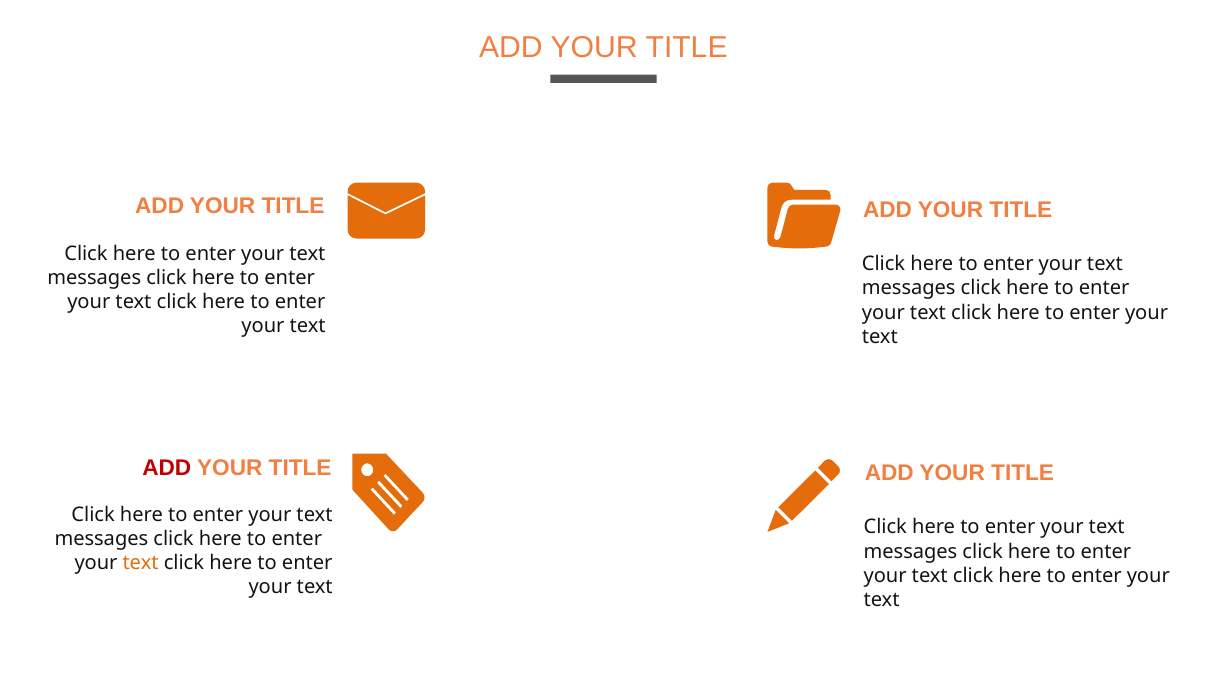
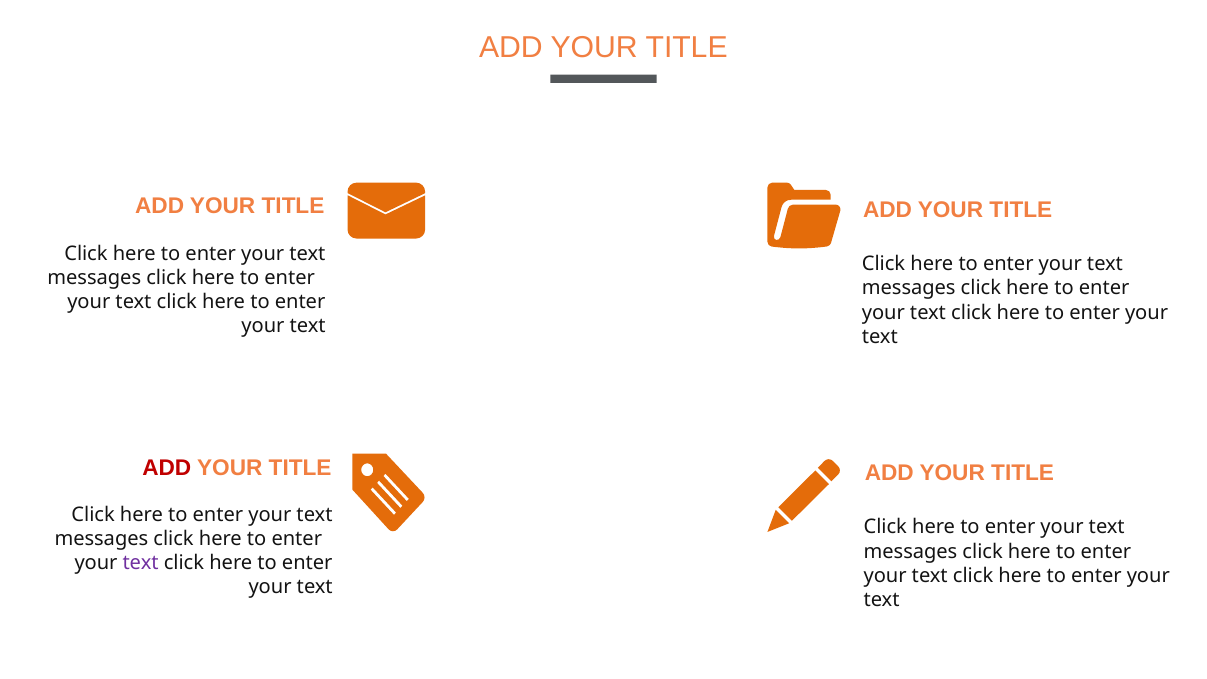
text colour: orange -> purple (141, 563)
